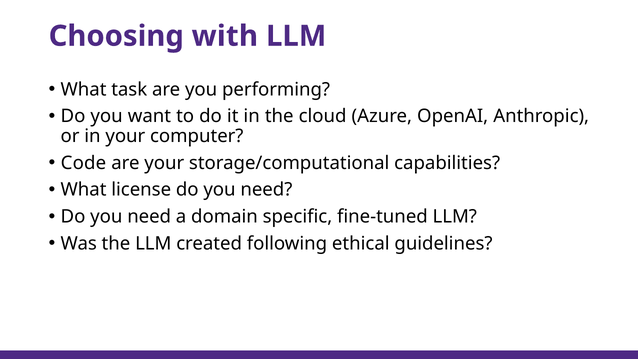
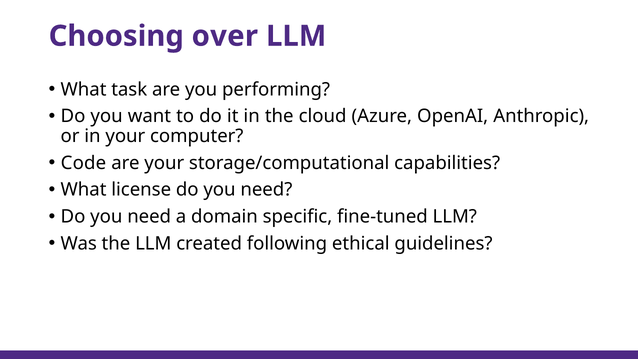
with: with -> over (225, 36)
